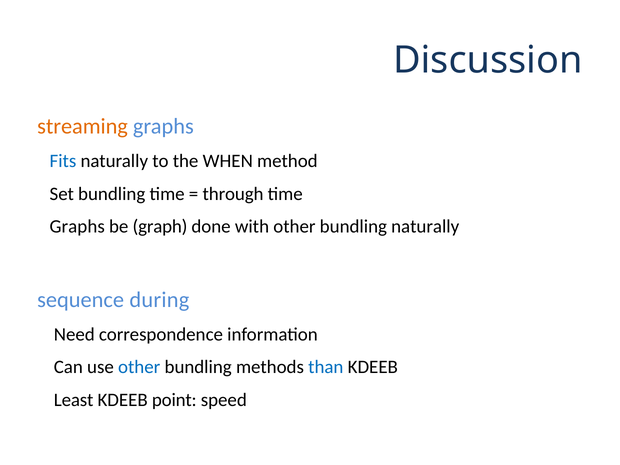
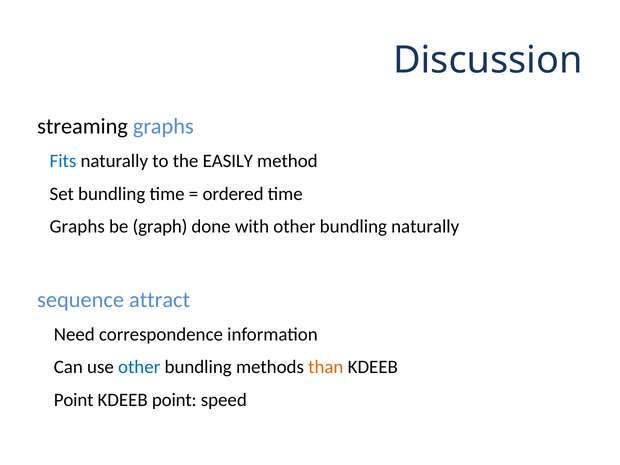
streaming colour: orange -> black (83, 127)
WHEN: WHEN -> EASILY (228, 161)
through: through -> ordered (233, 194)
during: during -> attract (160, 300)
than colour: blue -> orange (326, 367)
Least: Least -> Point (74, 400)
